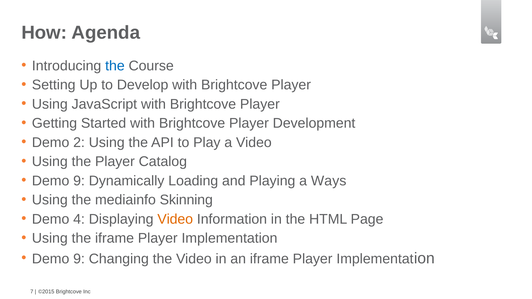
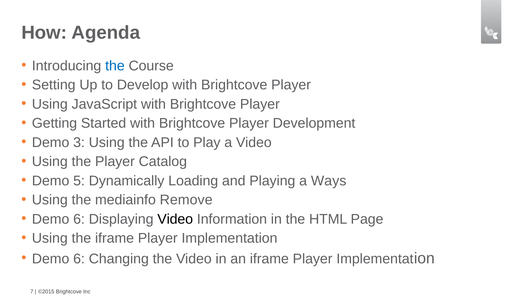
2: 2 -> 3 (79, 143)
9: 9 -> 5 (79, 181)
Skinning: Skinning -> Remove (186, 200)
4: 4 -> 6 (79, 219)
Video colour: orange -> black (175, 219)
9: 9 -> 6 (79, 259)
